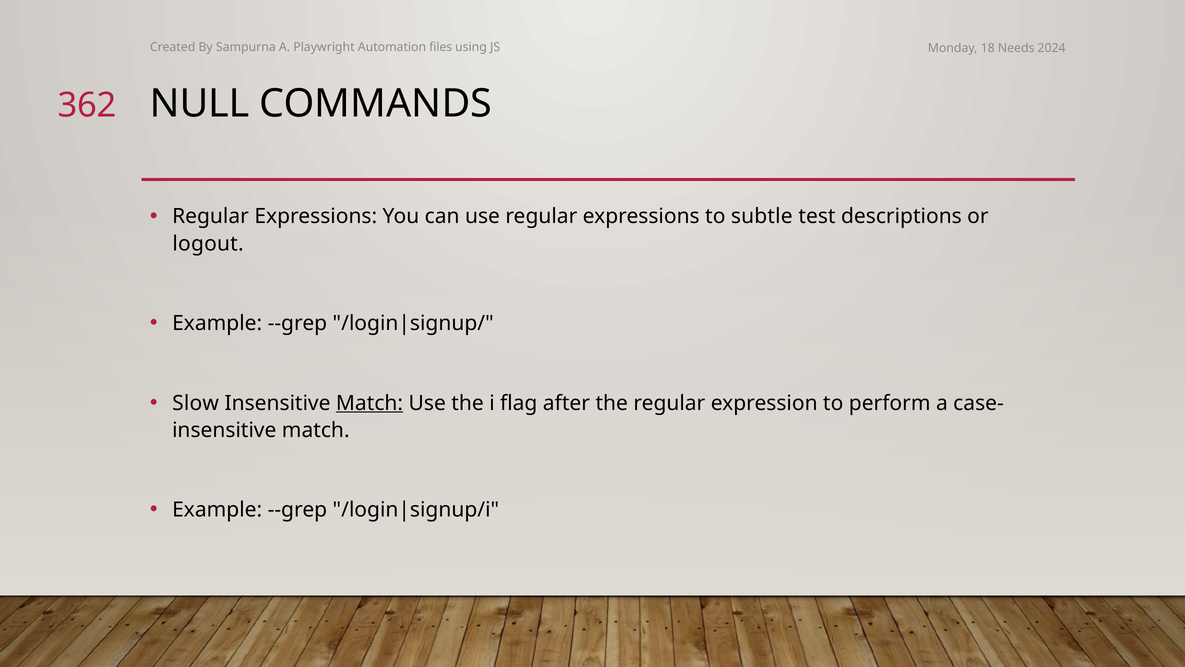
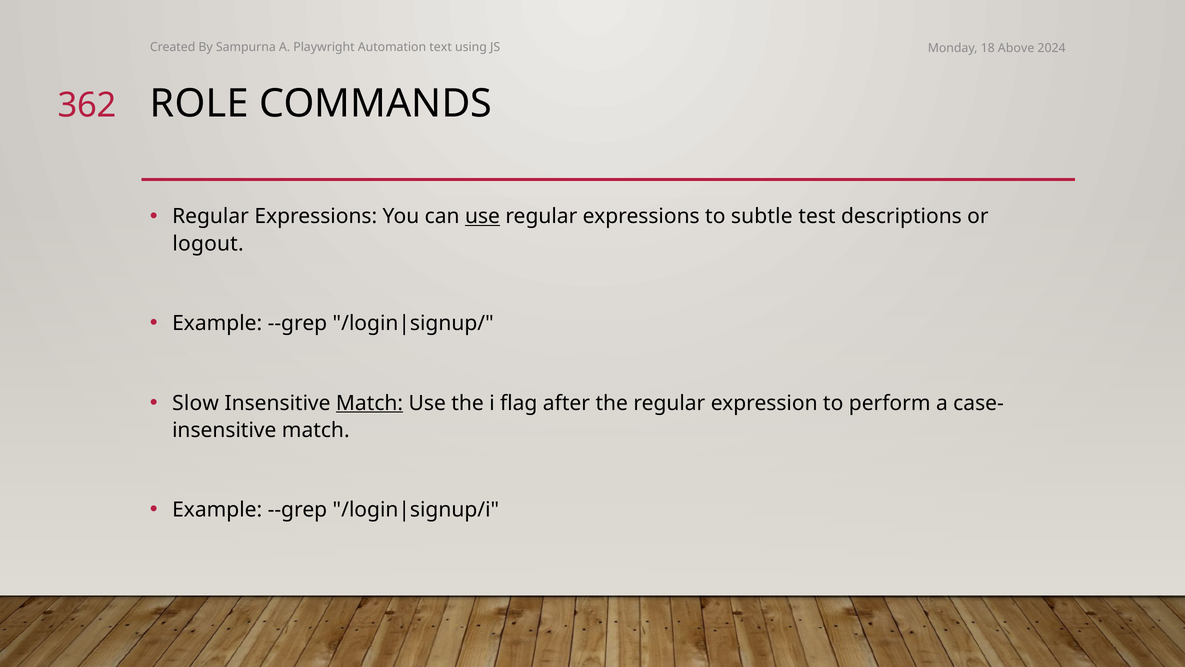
files: files -> text (441, 47)
Needs: Needs -> Above (1016, 48)
NULL: NULL -> ROLE (199, 104)
use underline: none -> present (482, 216)
